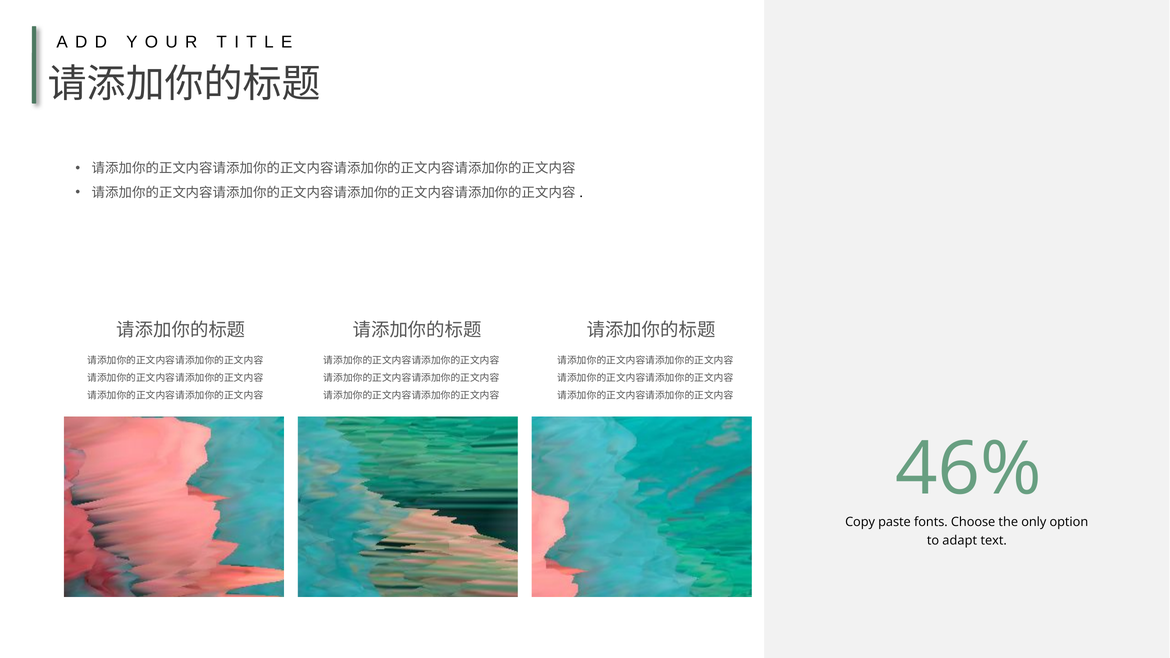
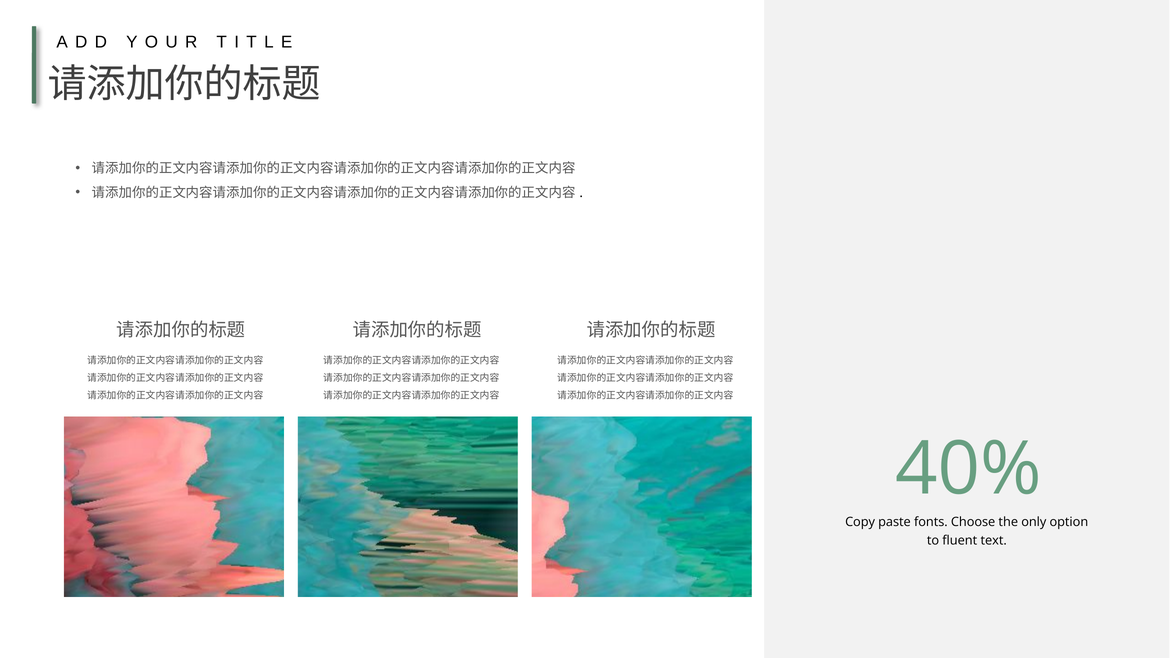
46%: 46% -> 40% (968, 469)
adapt: adapt -> fluent (960, 540)
